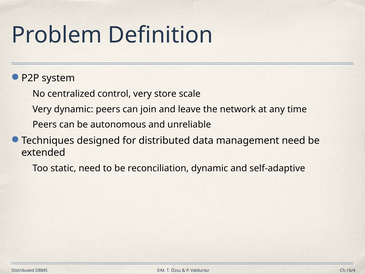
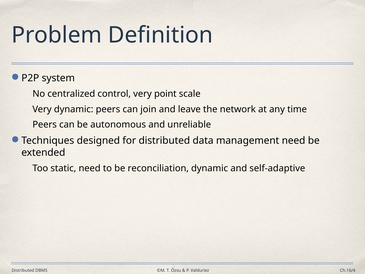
store: store -> point (165, 94)
